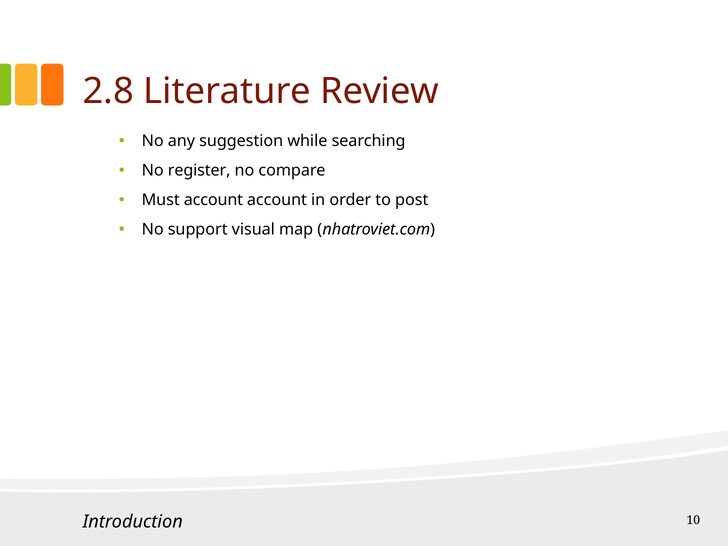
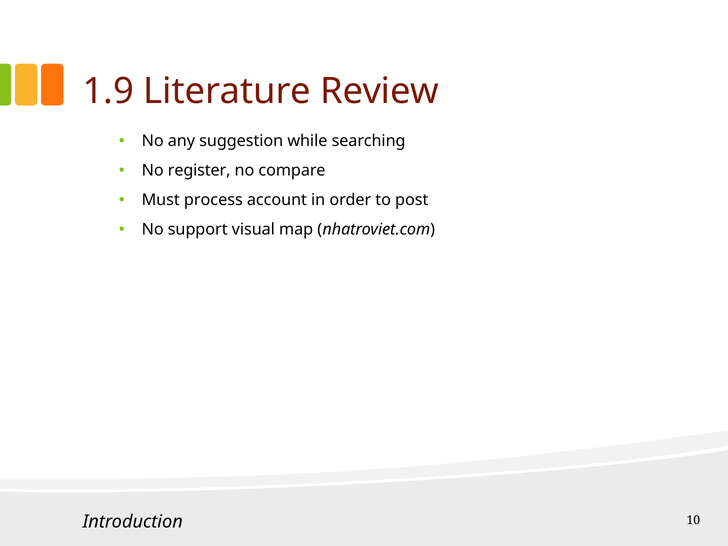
2.8: 2.8 -> 1.9 (108, 91)
Must account: account -> process (213, 200)
